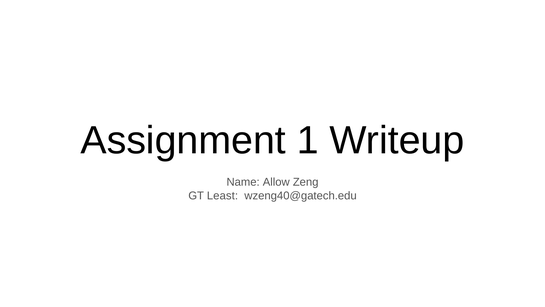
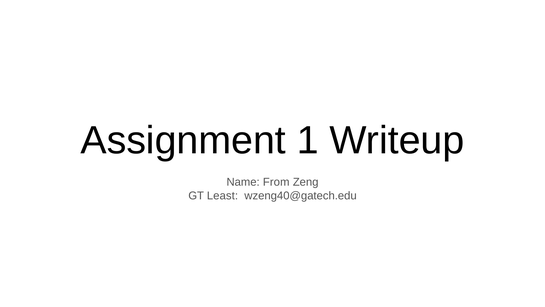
Allow: Allow -> From (276, 182)
